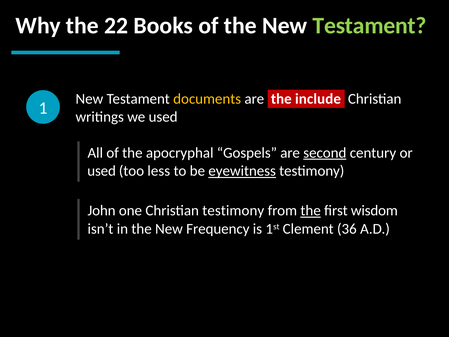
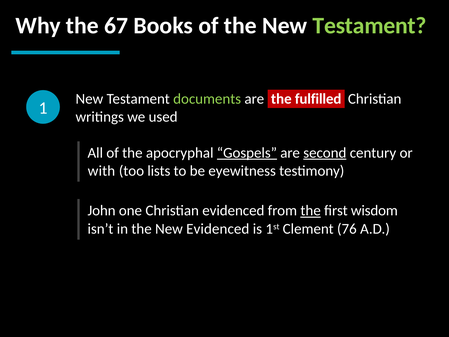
22: 22 -> 67 (116, 26)
documents colour: yellow -> light green (207, 99)
include: include -> fulfilled (318, 99)
Gospels underline: none -> present (247, 153)
used: used -> with (101, 171)
less: less -> lists (159, 171)
eyewitness underline: present -> none (242, 171)
Christian testimony: testimony -> evidenced (233, 210)
New Frequency: Frequency -> Evidenced (218, 229)
36: 36 -> 76 (347, 229)
